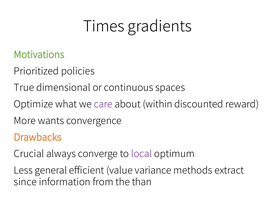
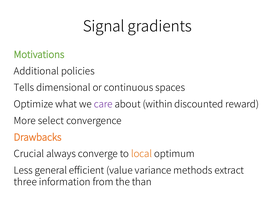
Times: Times -> Signal (104, 26)
Prioritized: Prioritized -> Additional (36, 71)
True: True -> Tells (24, 88)
wants: wants -> select (51, 121)
local colour: purple -> orange (142, 154)
since: since -> three (25, 182)
